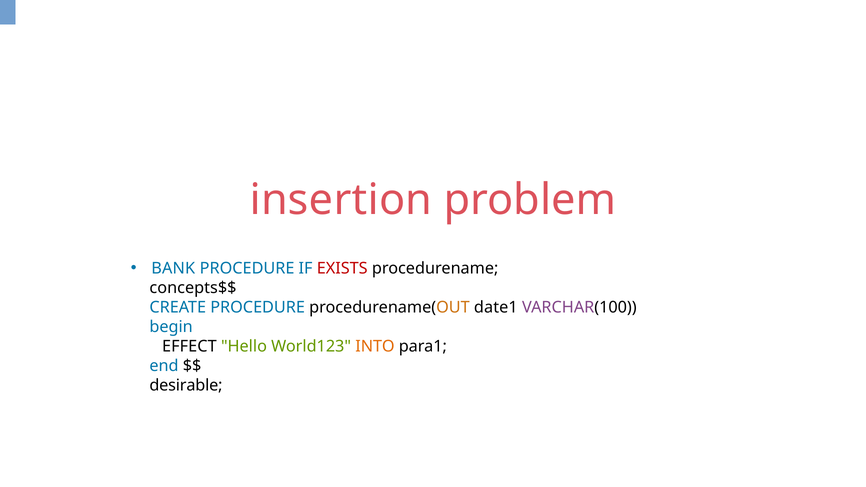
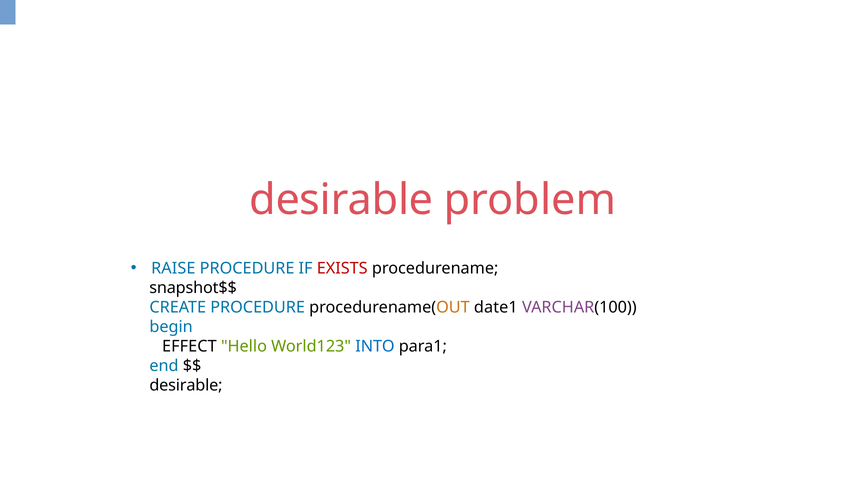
insertion: insertion -> desirable (341, 200)
BANK: BANK -> RAISE (173, 268)
concepts$$: concepts$$ -> snapshot$$ (193, 288)
INTO colour: orange -> blue (375, 346)
